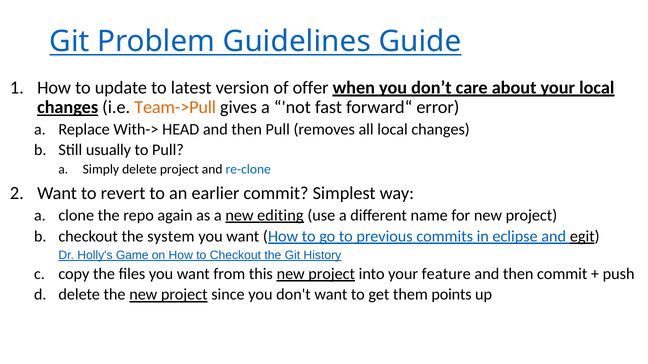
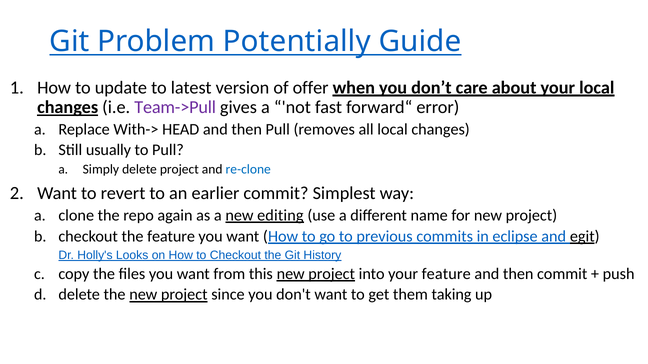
Guidelines: Guidelines -> Potentially (297, 42)
Team->Pull colour: orange -> purple (175, 108)
the system: system -> feature (171, 237)
Game: Game -> Looks (132, 255)
points: points -> taking (451, 295)
